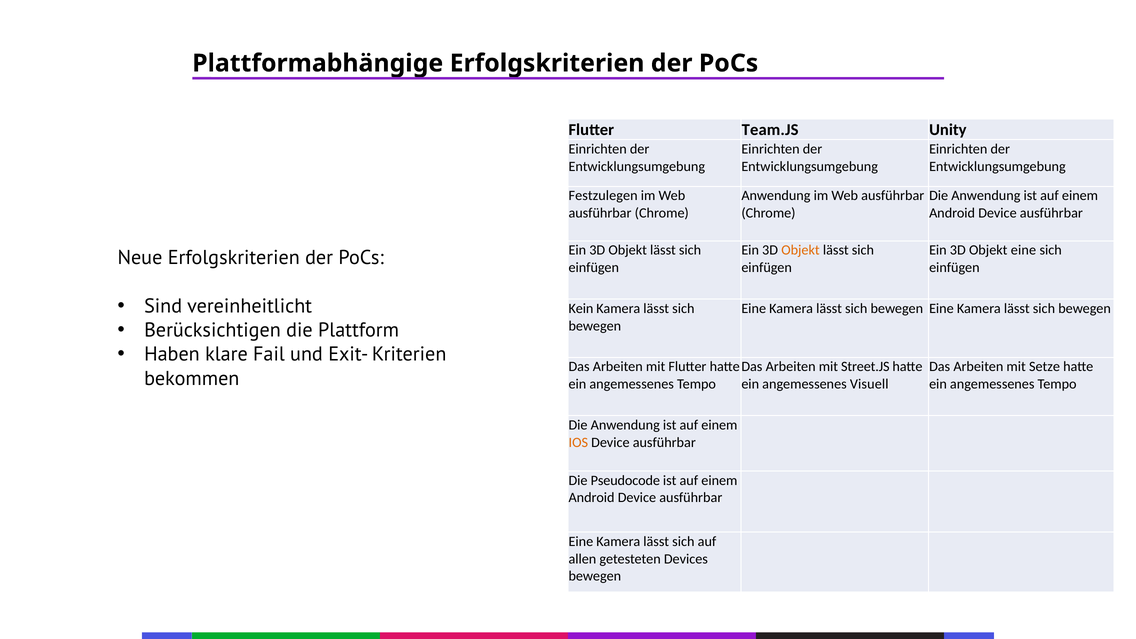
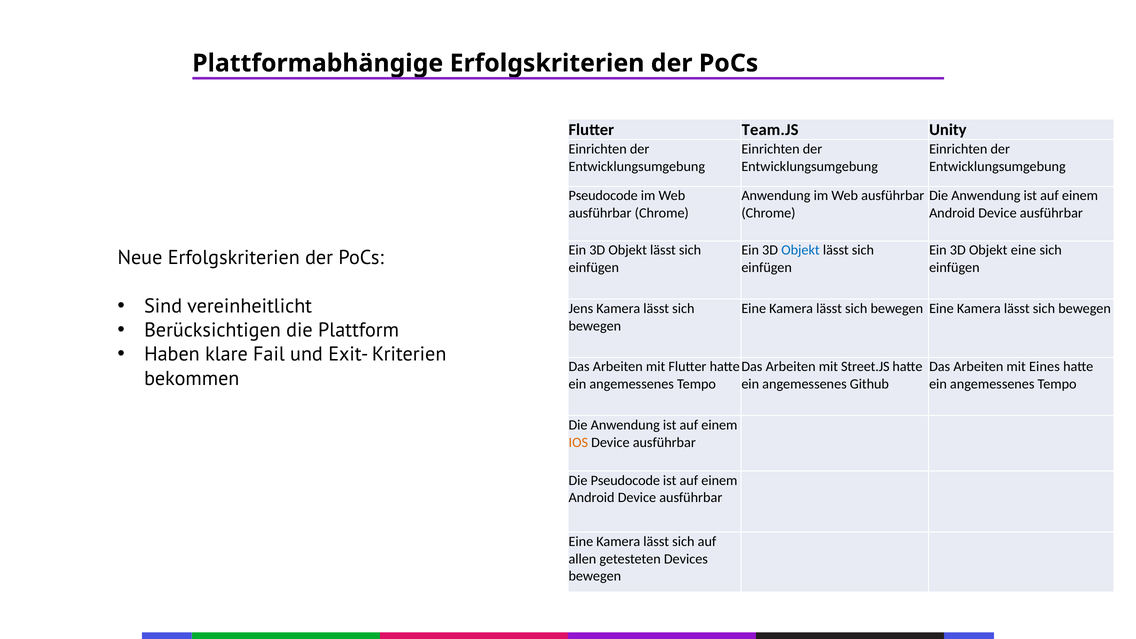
Festzulegen: Festzulegen -> Pseudocode (603, 196)
Objekt colour: orange -> blue (800, 250)
Kein: Kein -> Jens (581, 309)
Setze: Setze -> Eines (1044, 367)
Visuell: Visuell -> Github (869, 384)
